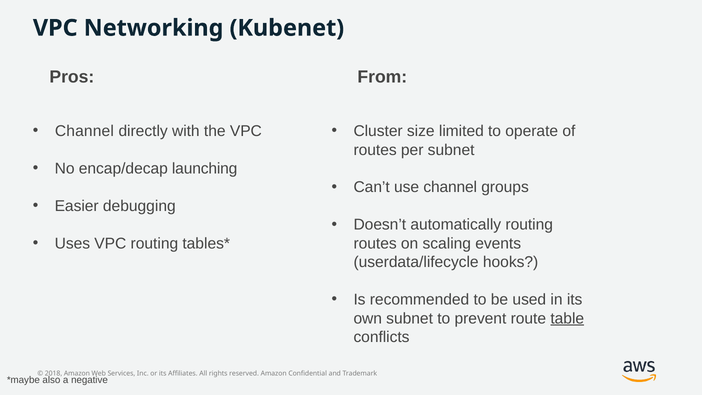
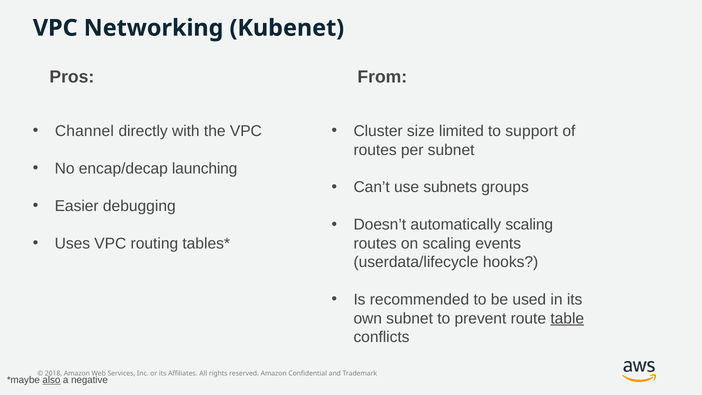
operate: operate -> support (532, 131)
use channel: channel -> subnets (450, 187)
automatically routing: routing -> scaling (529, 225)
also underline: none -> present (51, 380)
